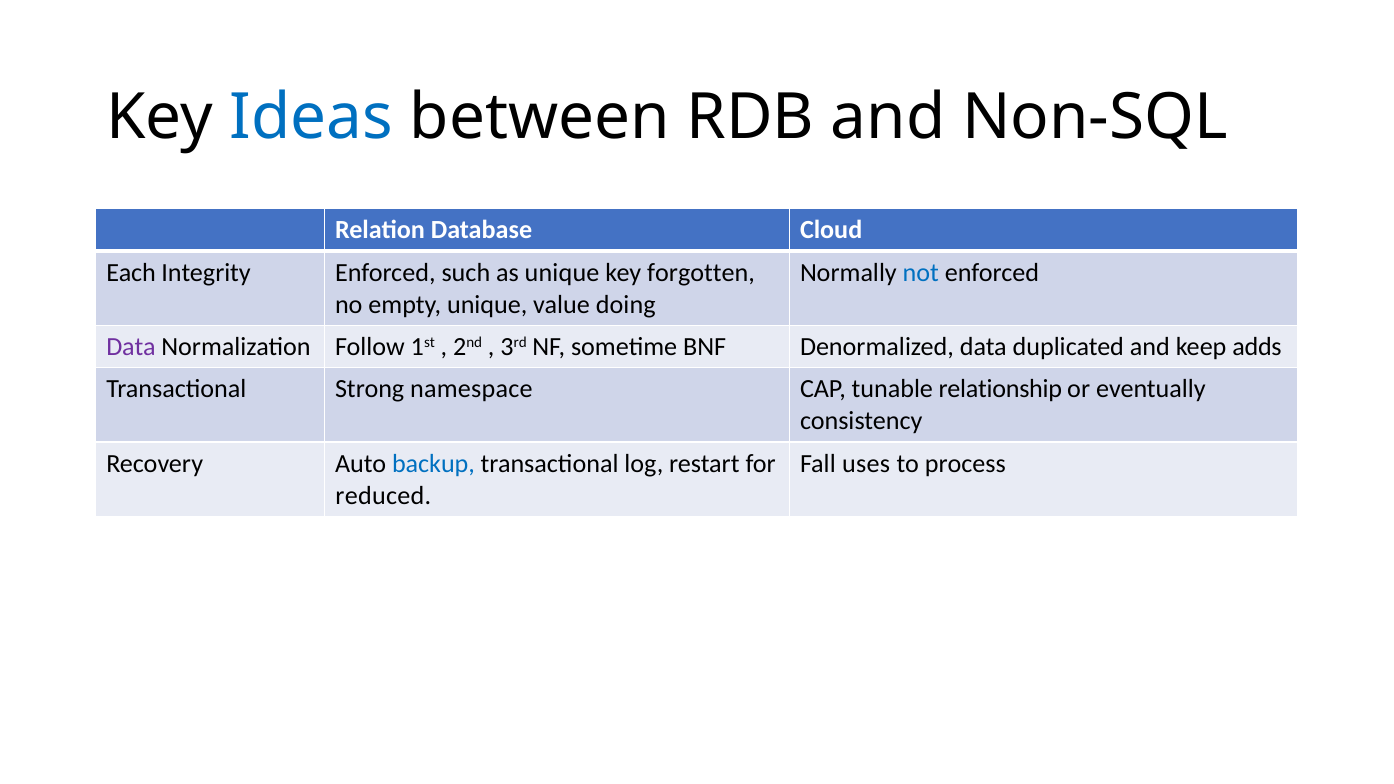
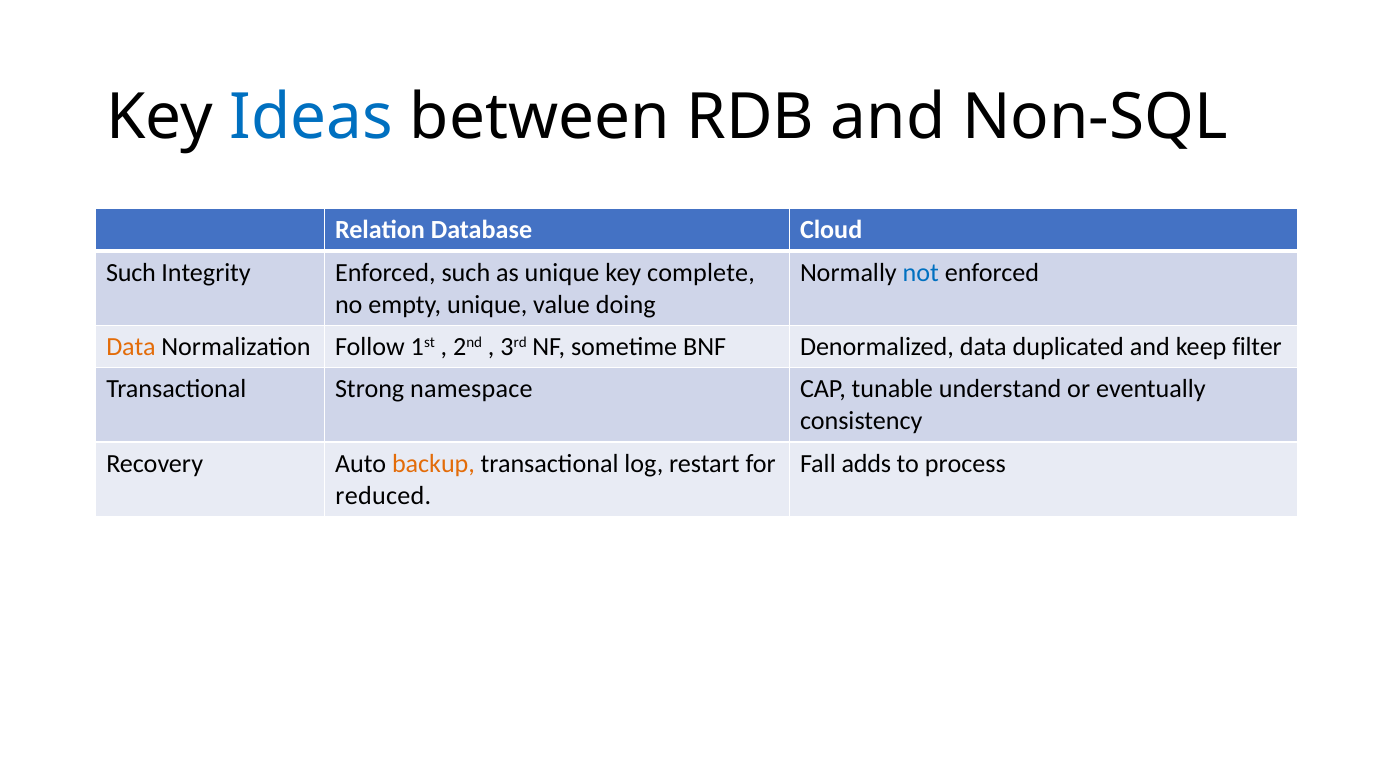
Each: Each -> Such (131, 273)
forgotten: forgotten -> complete (701, 273)
Data colour: purple -> orange (131, 347)
adds: adds -> filter (1257, 347)
relationship: relationship -> understand (1000, 389)
backup colour: blue -> orange (433, 464)
uses: uses -> adds (866, 464)
